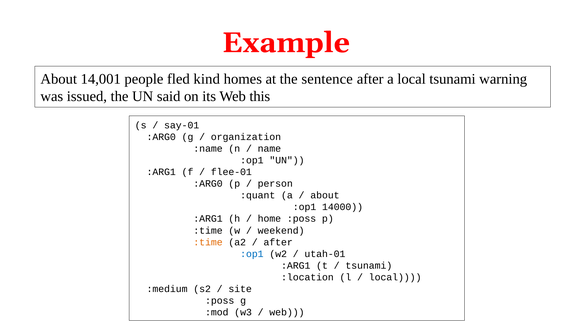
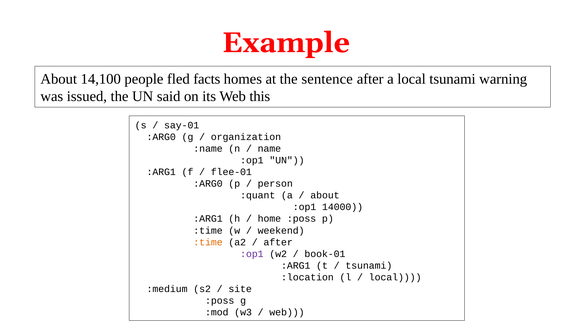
14,001: 14,001 -> 14,100 (101, 79)
kind: kind -> facts (207, 79)
:op1 colour: blue -> purple (252, 254)
utah-01: utah-01 -> book-01 (325, 254)
